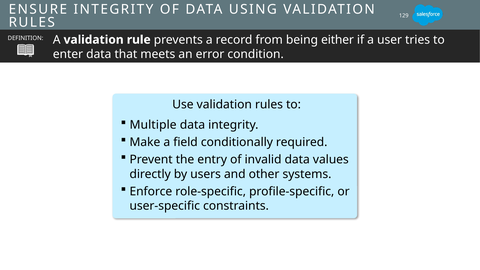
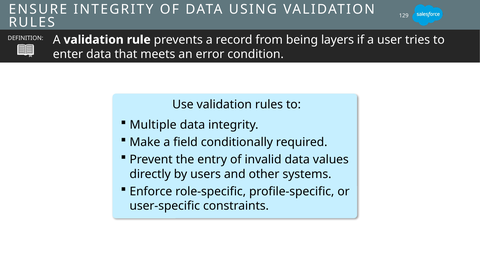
either: either -> layers (338, 40)
